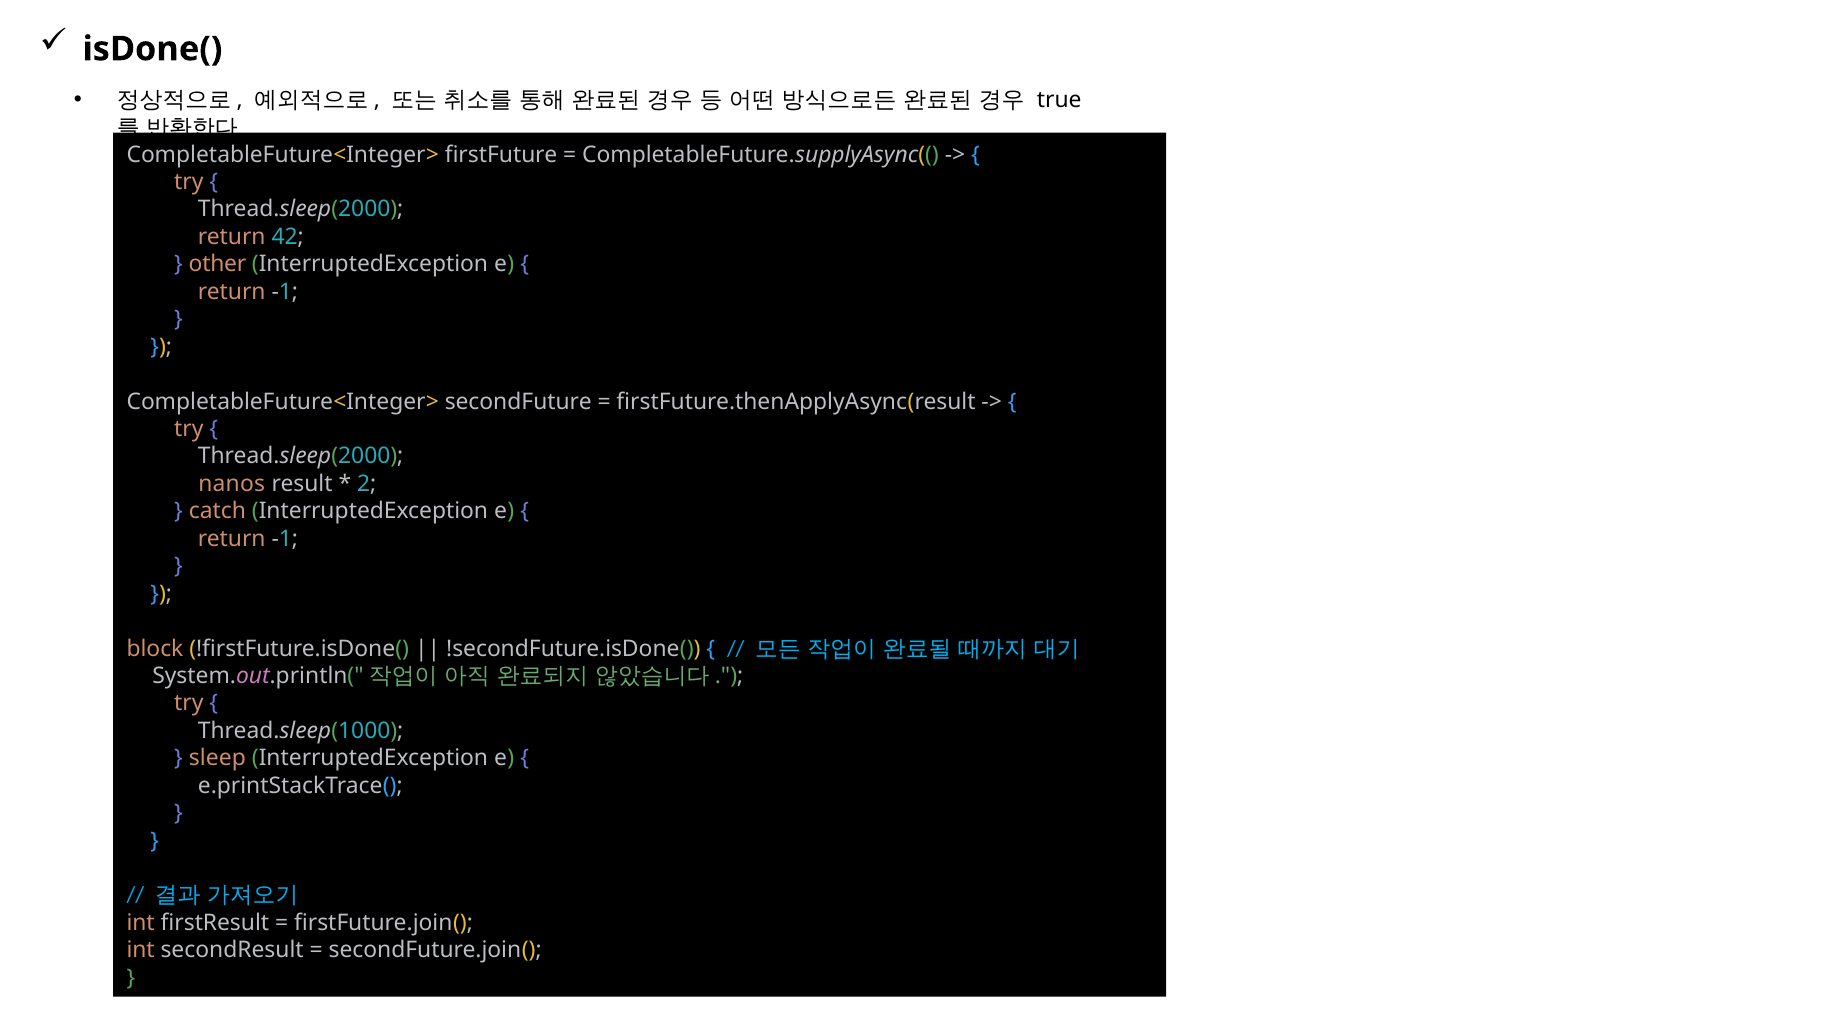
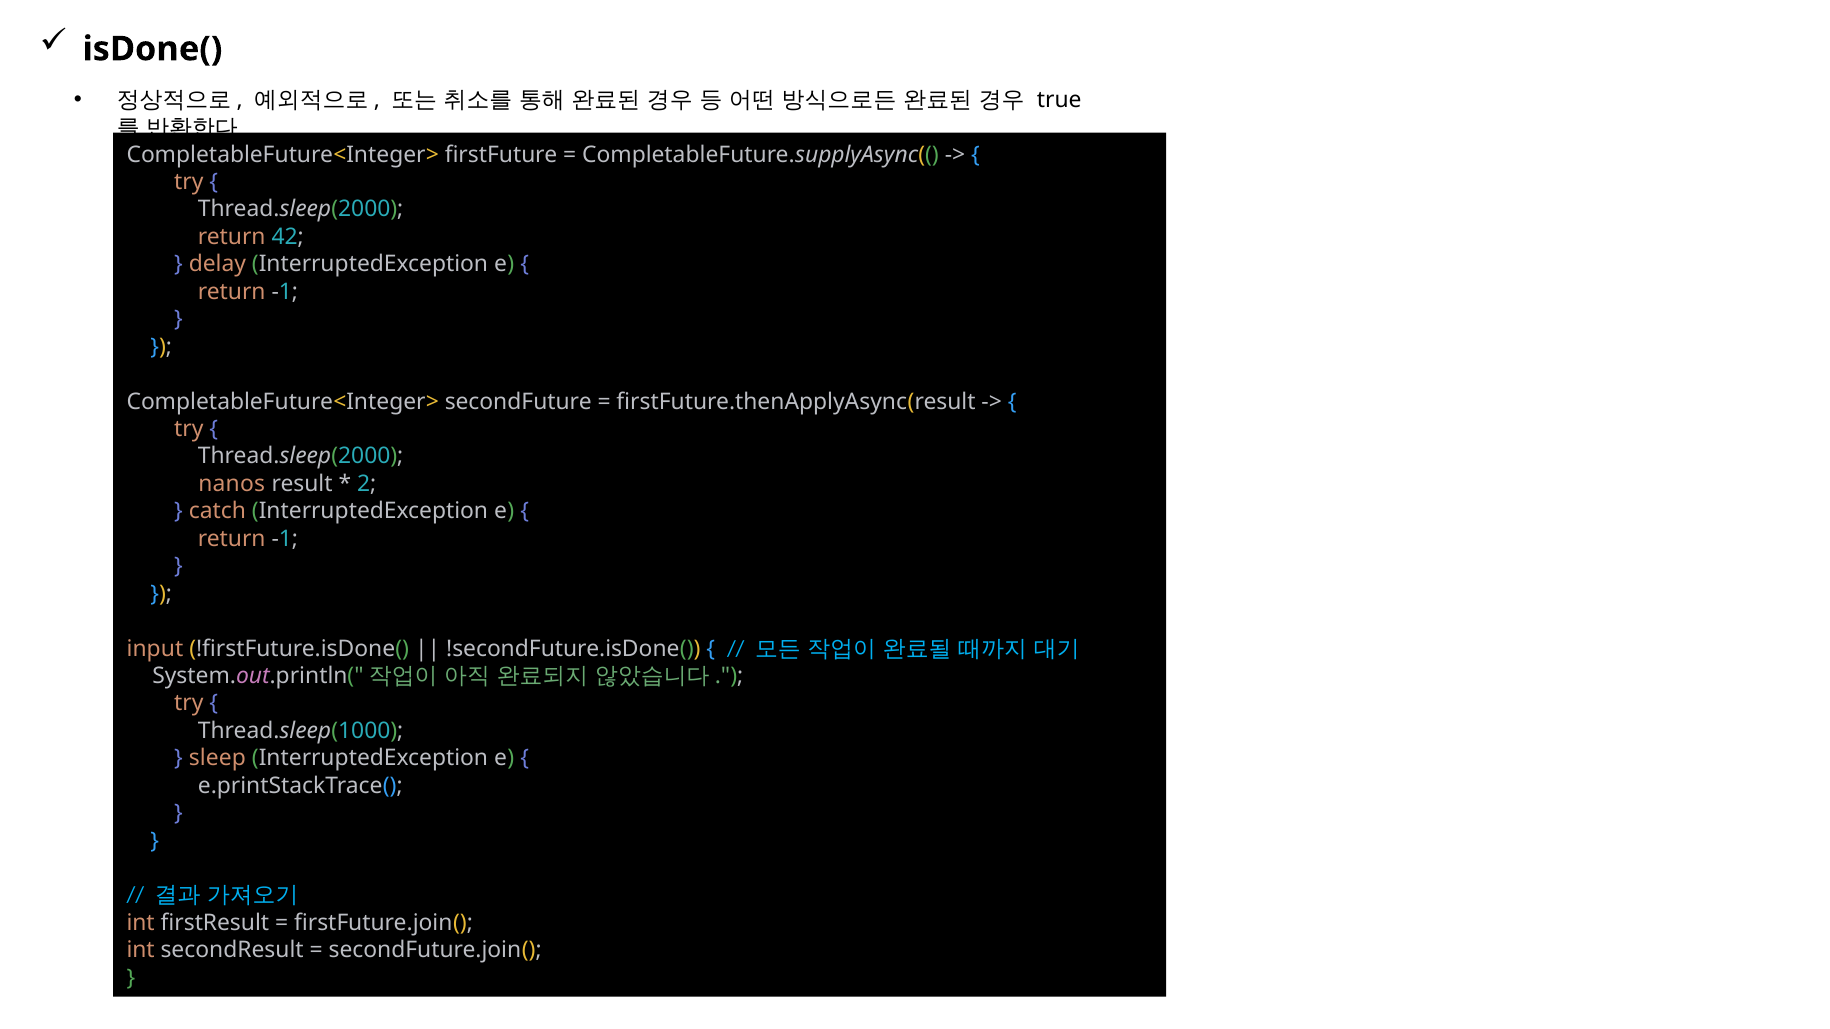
other: other -> delay (217, 264)
block: block -> input (155, 649)
